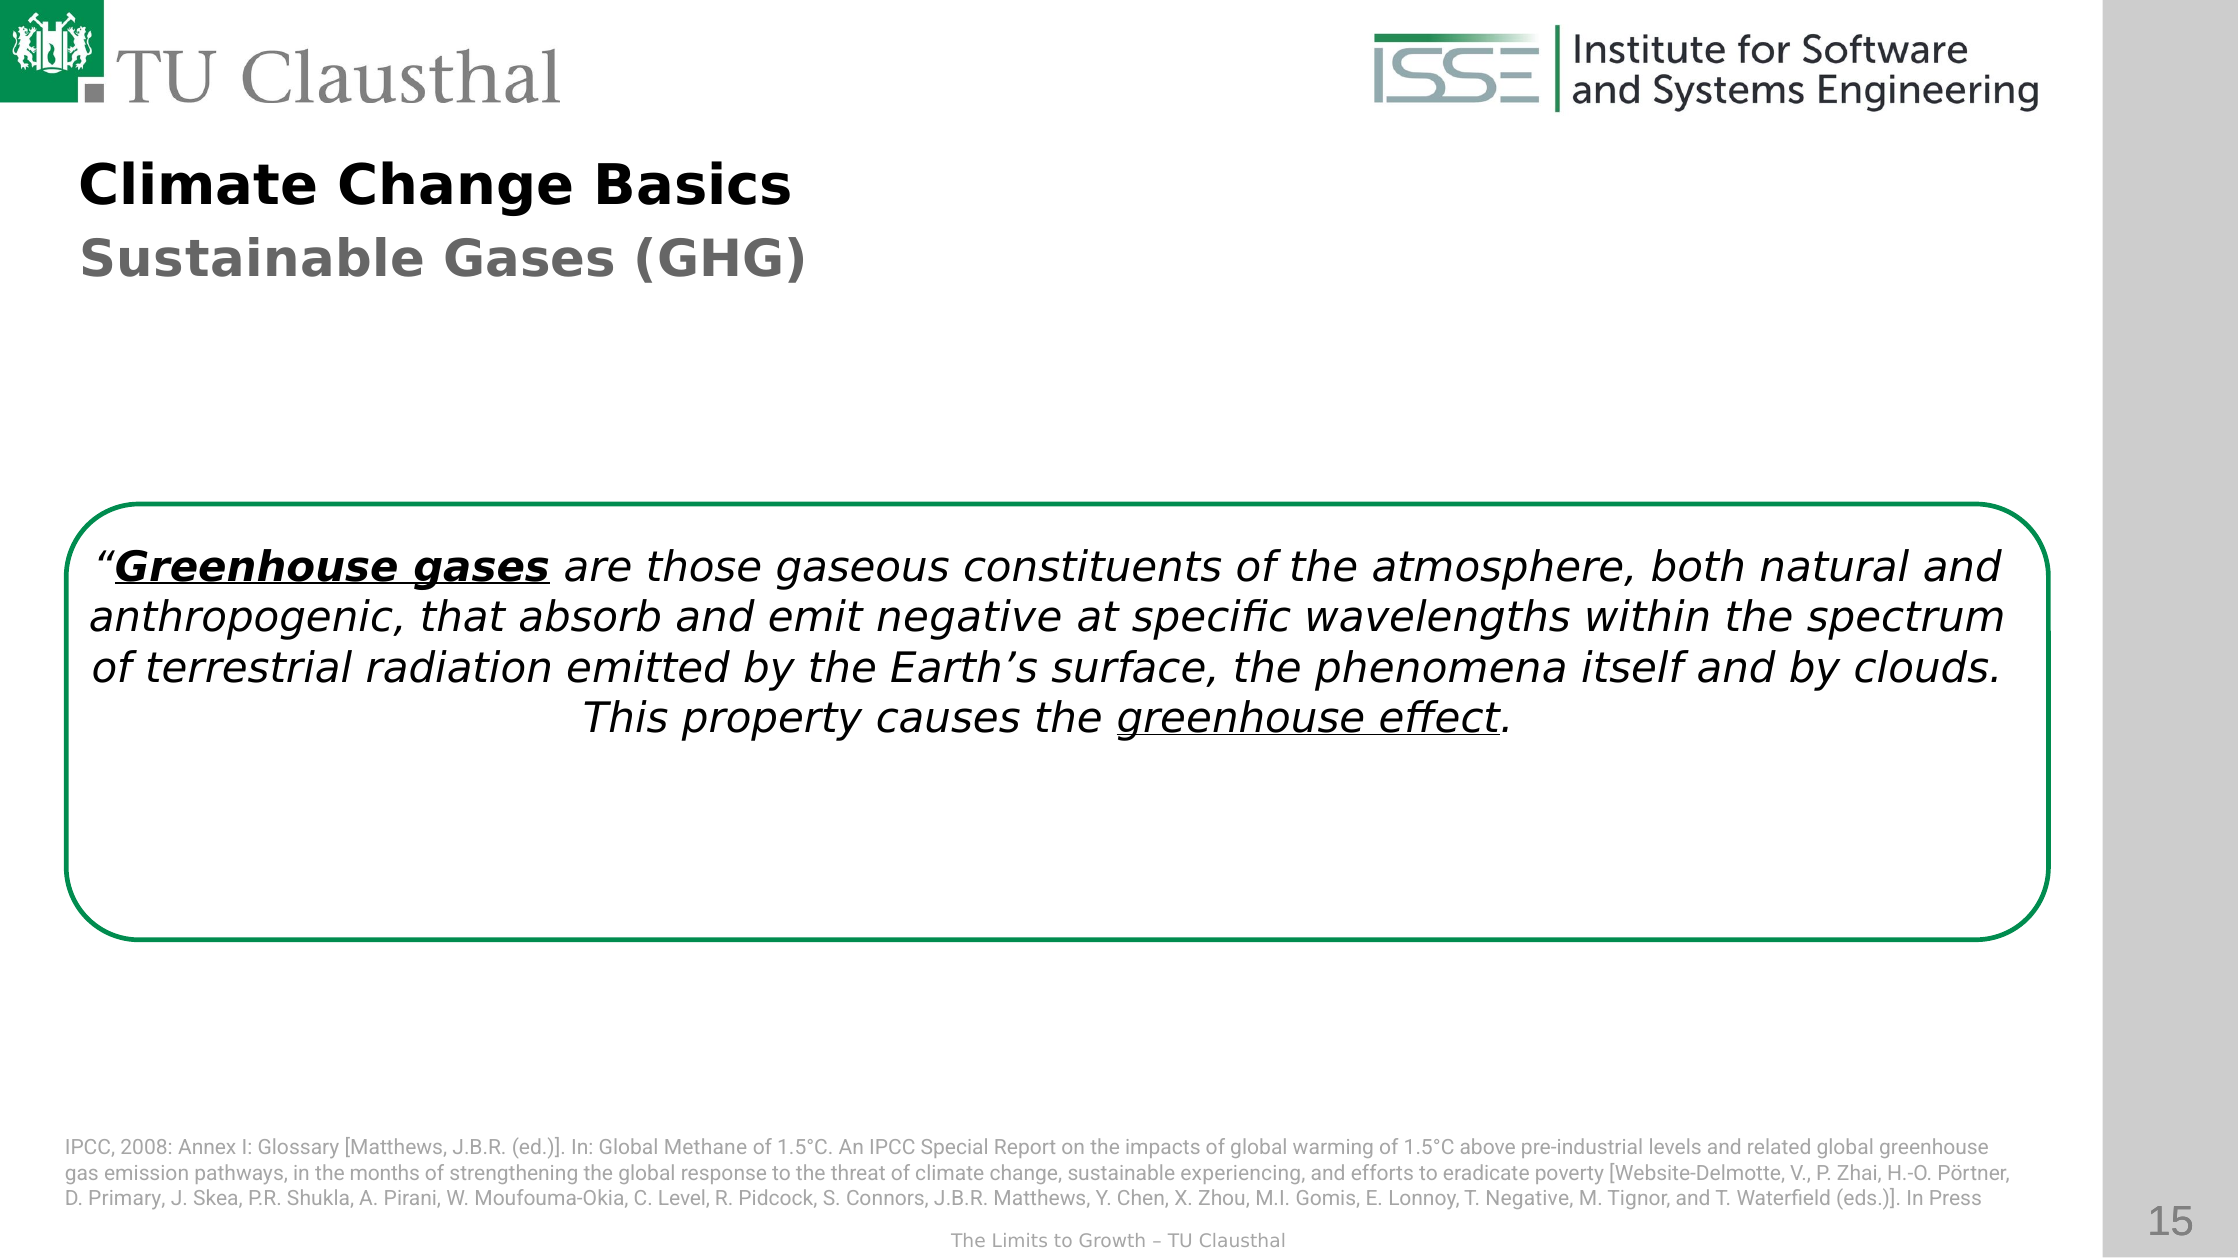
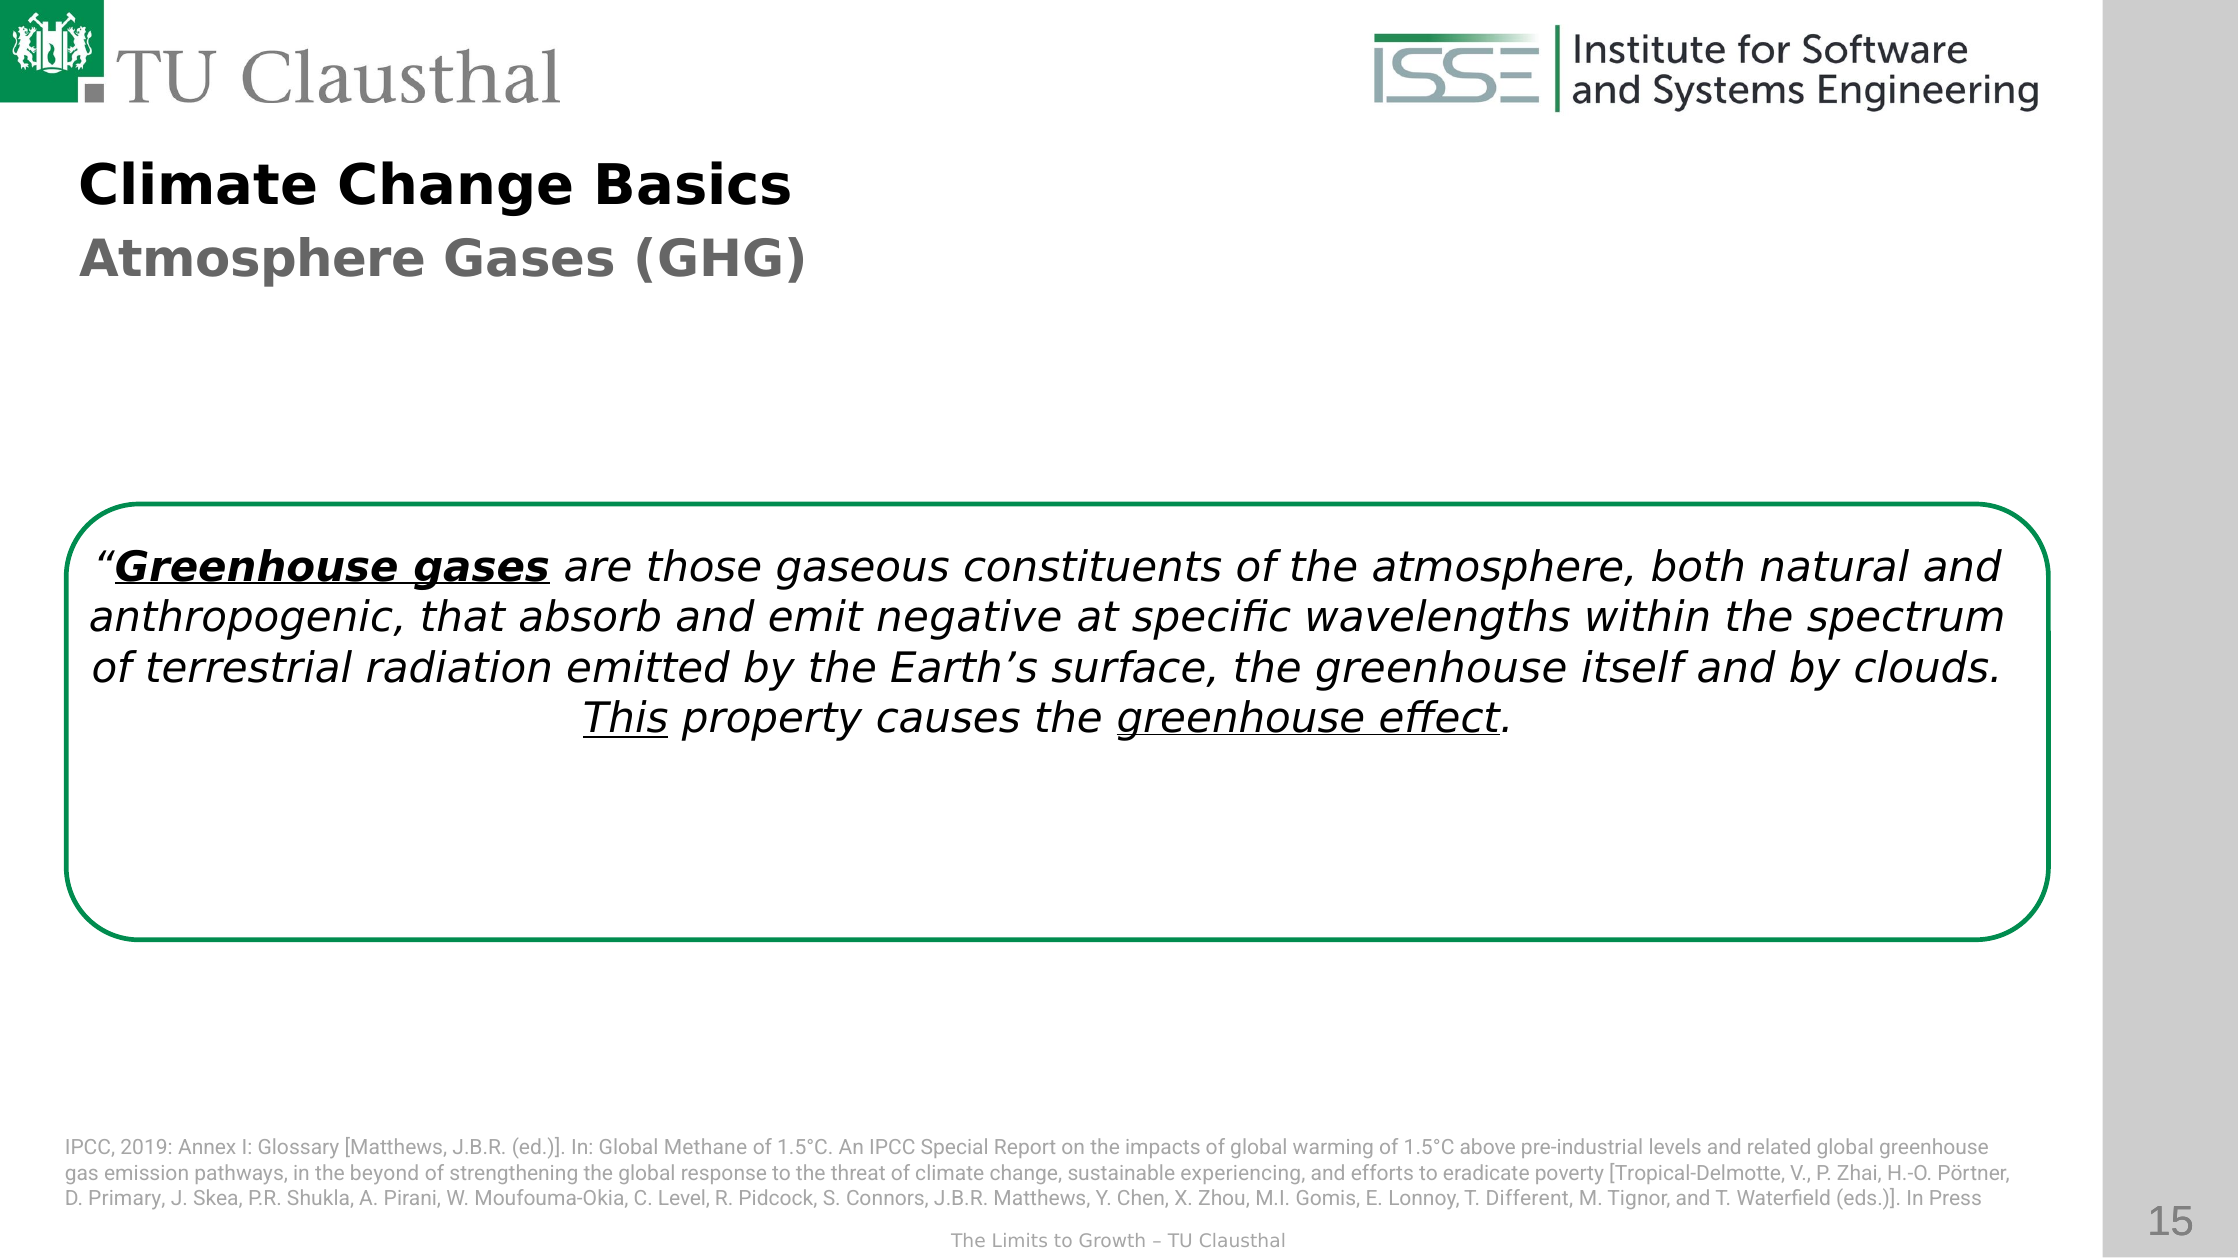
Sustainable: Sustainable -> Atmosphere (253, 260)
surface the phenomena: phenomena -> greenhouse (1441, 668)
This underline: none -> present (626, 719)
2008: 2008 -> 2019 (147, 1148)
months: months -> beyond (385, 1173)
Website-Delmotte: Website-Delmotte -> Tropical-Delmotte (1697, 1173)
T Negative: Negative -> Different (1529, 1198)
